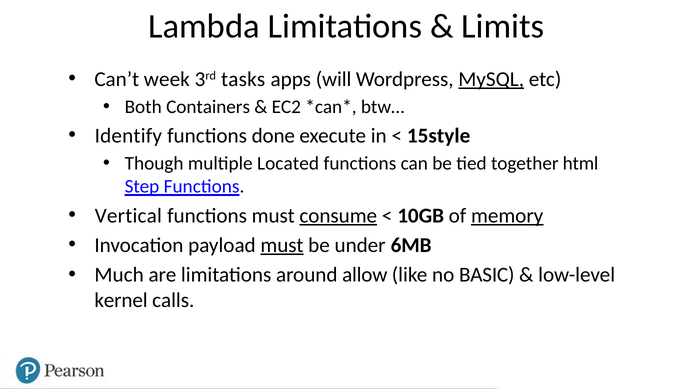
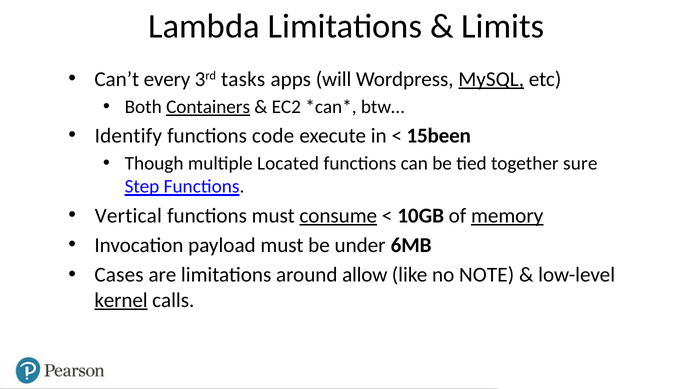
week: week -> every (167, 79)
Containers underline: none -> present (208, 107)
done: done -> code (273, 136)
15style: 15style -> 15been (439, 136)
html: html -> sure (580, 164)
must underline: present -> none (282, 245)
Much: Much -> Cases (119, 275)
BASIC: BASIC -> NOTE (487, 275)
kernel underline: none -> present (121, 300)
